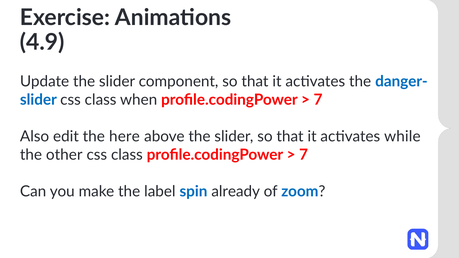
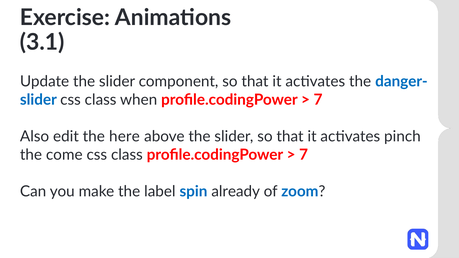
4.9: 4.9 -> 3.1 (42, 42)
while: while -> pinch (402, 137)
other: other -> come (64, 155)
